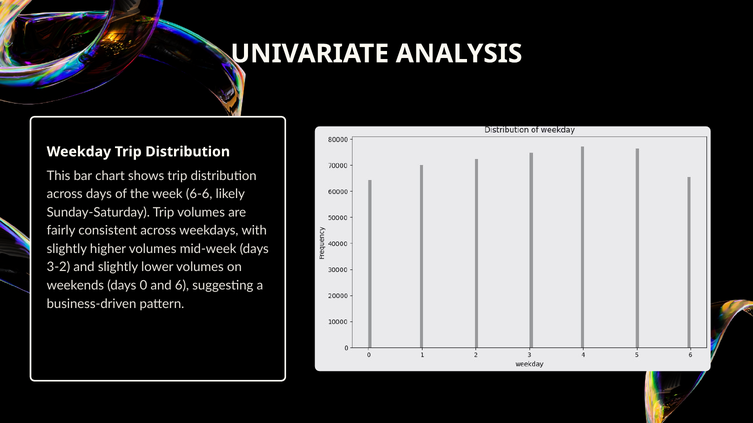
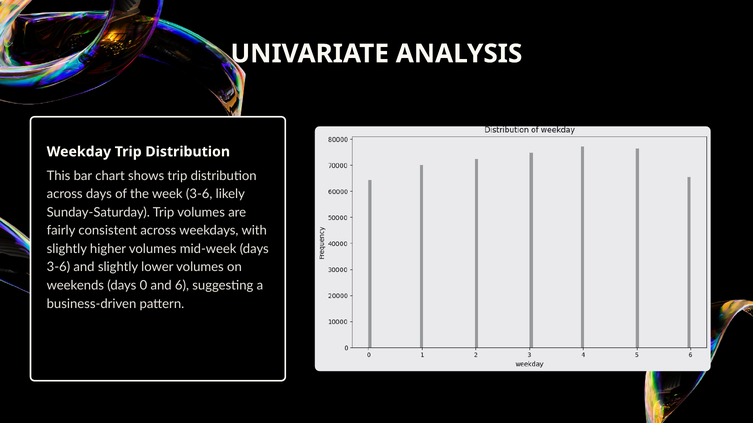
week 6-6: 6-6 -> 3-6 (199, 194)
3-2: 3-2 -> 3-6 (58, 268)
